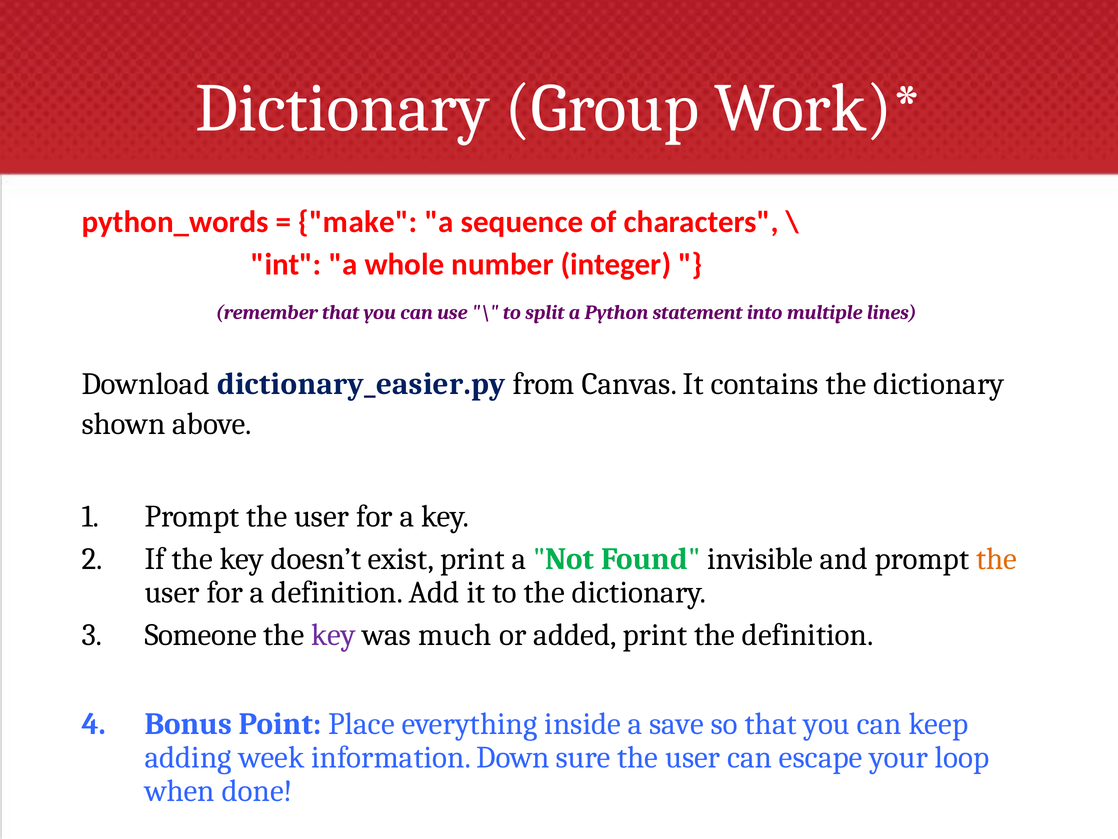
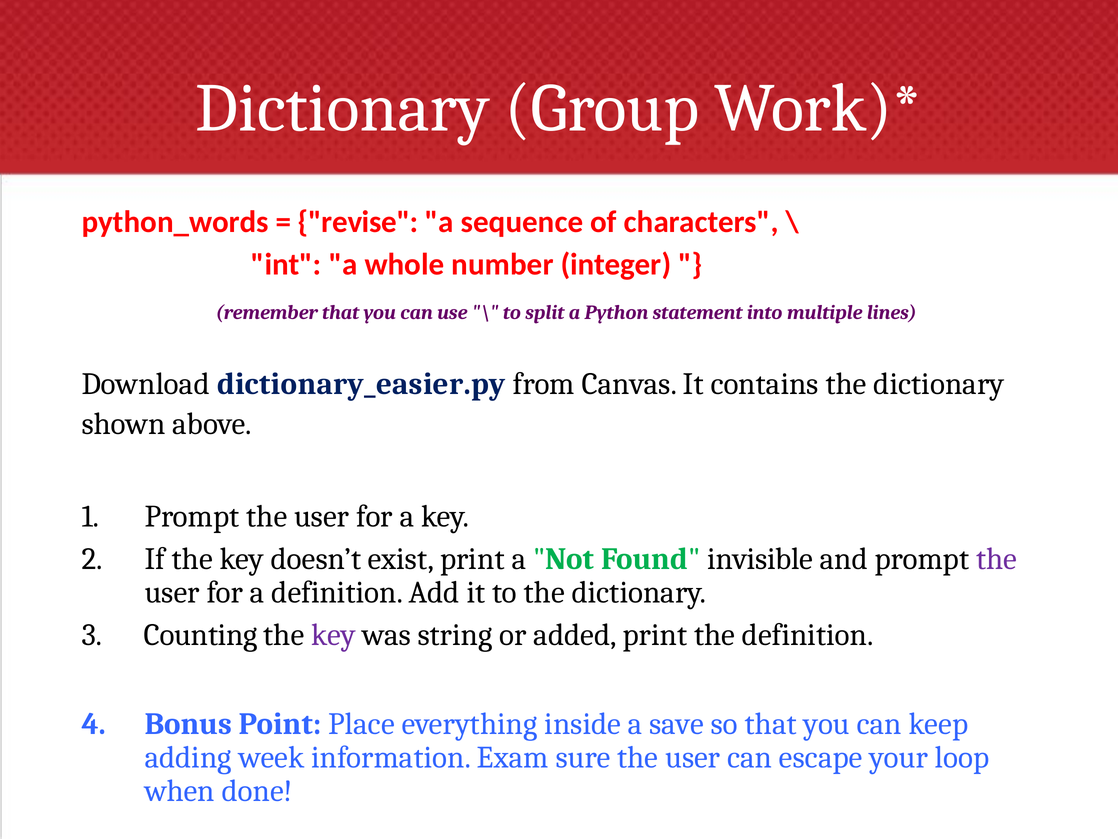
make: make -> revise (358, 222)
the colour: orange -> purple (997, 559)
Someone: Someone -> Counting (201, 635)
much: much -> string (455, 635)
Down: Down -> Exam (513, 757)
